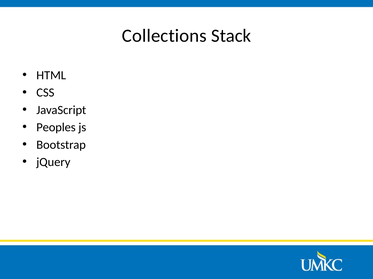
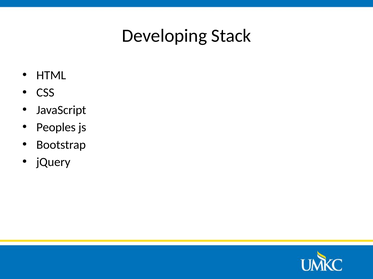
Collections: Collections -> Developing (164, 36)
